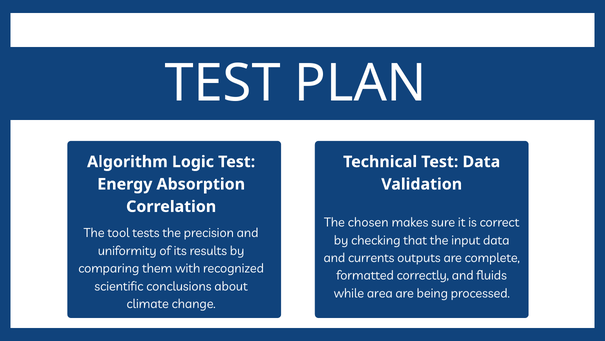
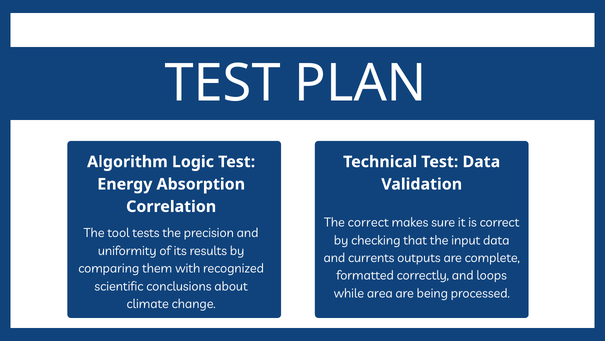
The chosen: chosen -> correct (368, 222)
fluids: fluids -> loops (492, 275)
